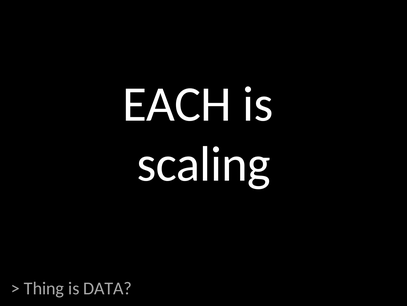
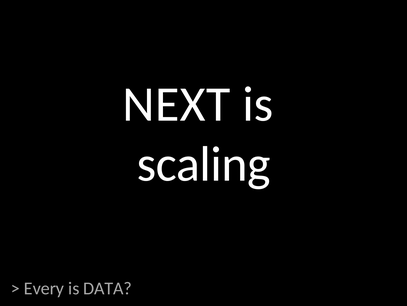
EACH: EACH -> NEXT (177, 104)
Thing: Thing -> Every (44, 288)
